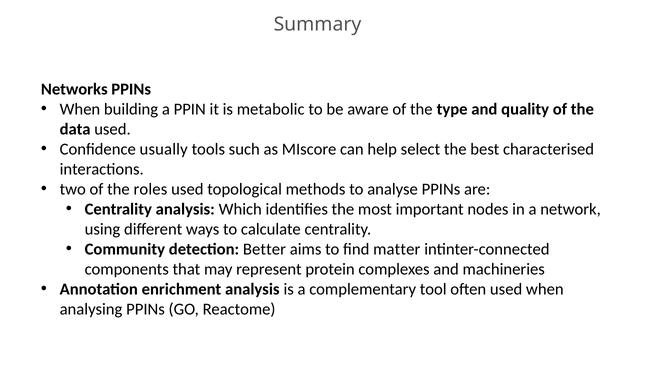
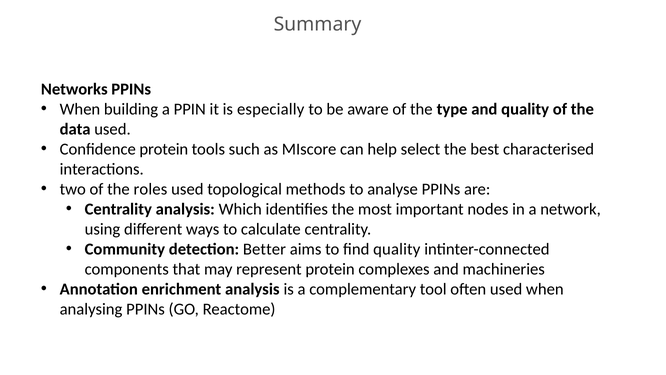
metabolic: metabolic -> especially (271, 109)
Confidence usually: usually -> protein (164, 149)
find matter: matter -> quality (397, 249)
